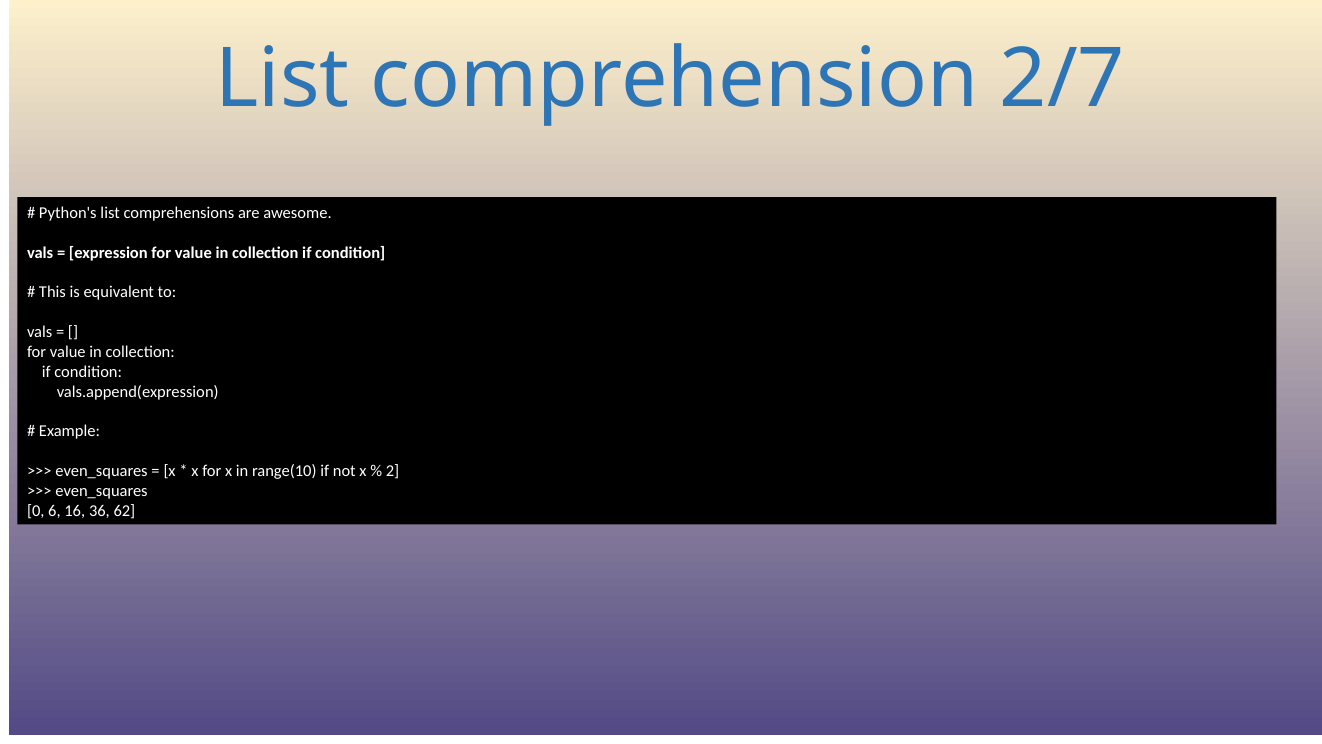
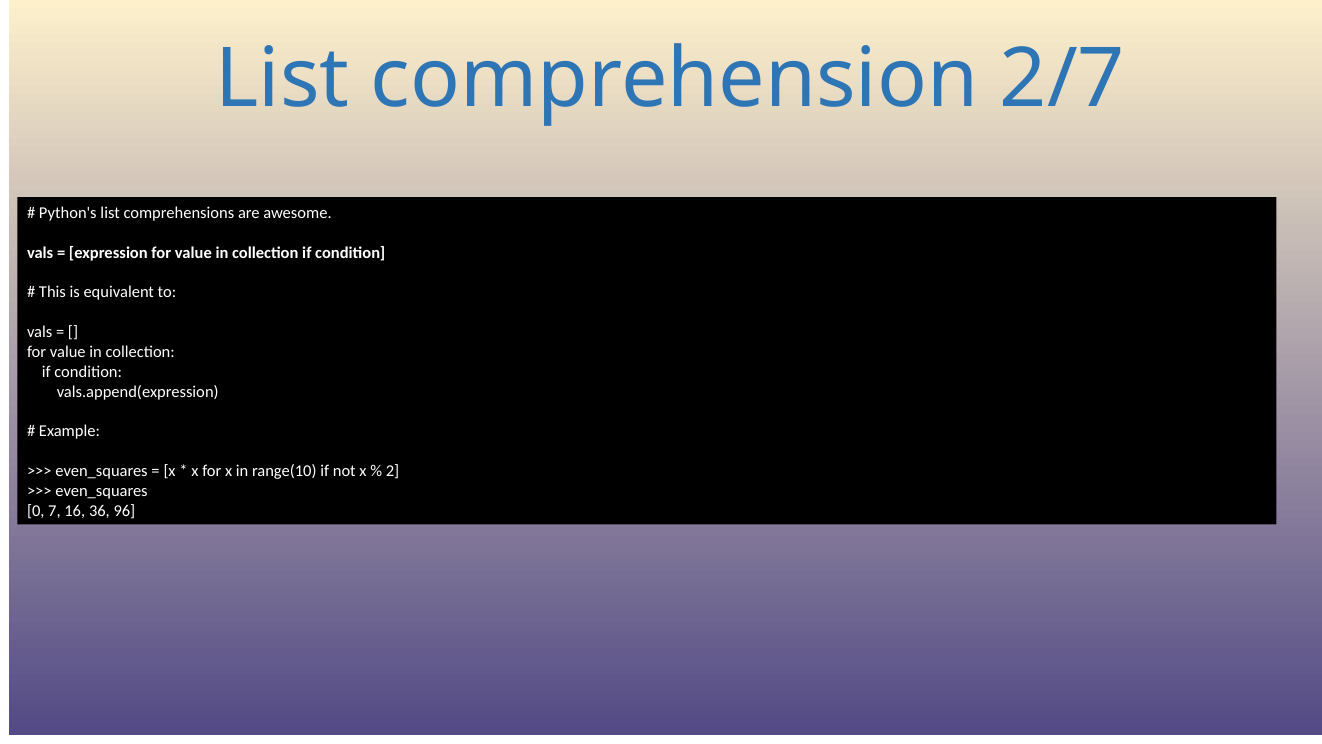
6: 6 -> 7 (54, 511)
62: 62 -> 96 (124, 511)
